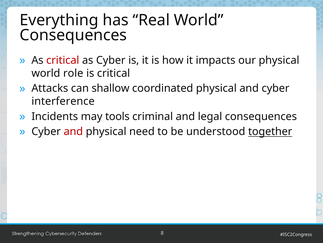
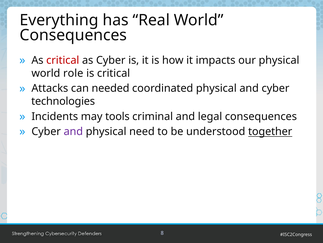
shallow: shallow -> needed (111, 88)
interference: interference -> technologies (63, 101)
and colour: red -> purple (73, 131)
